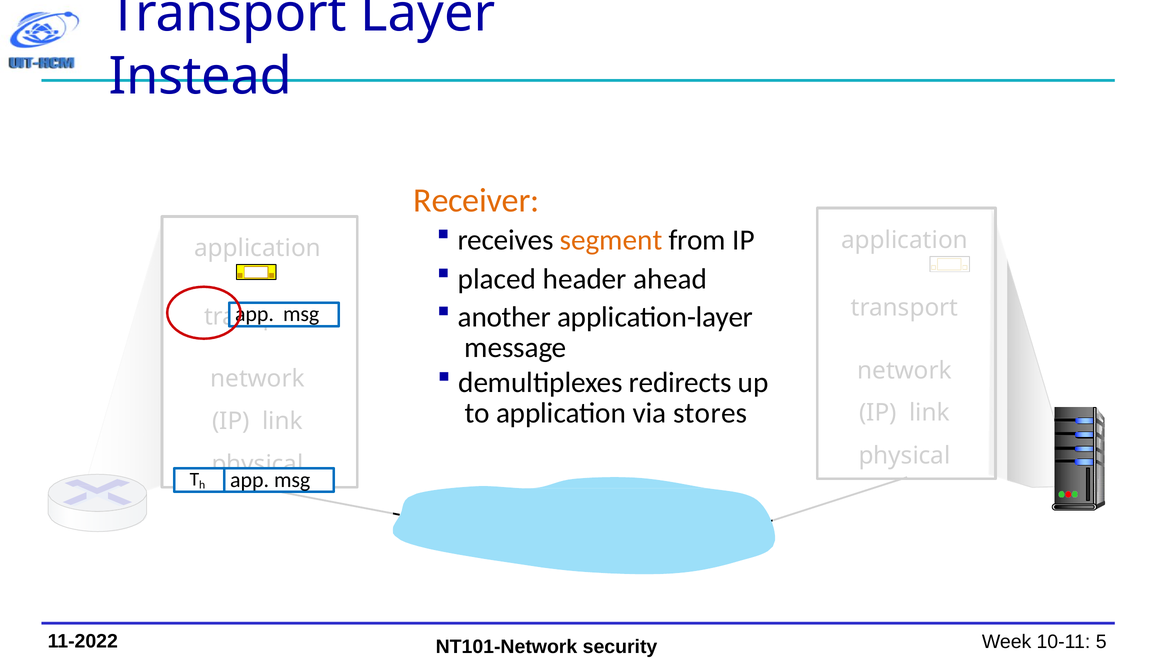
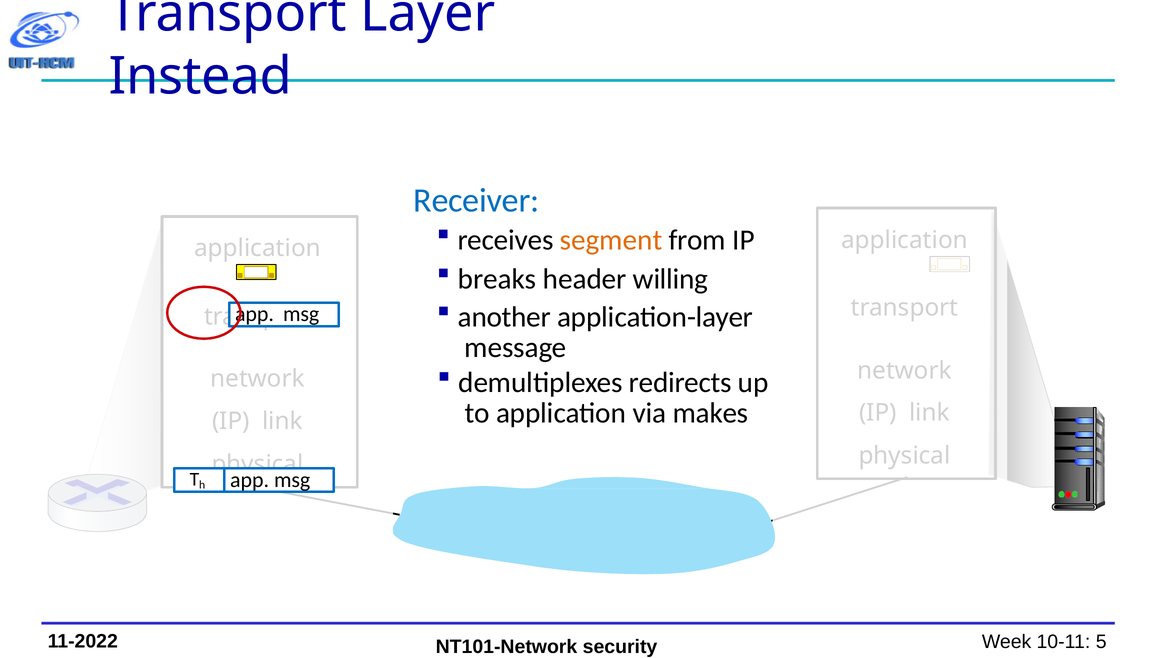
Receiver colour: orange -> blue (476, 201)
placed: placed -> breaks (497, 279)
ahead: ahead -> willing (671, 279)
stores: stores -> makes (711, 413)
